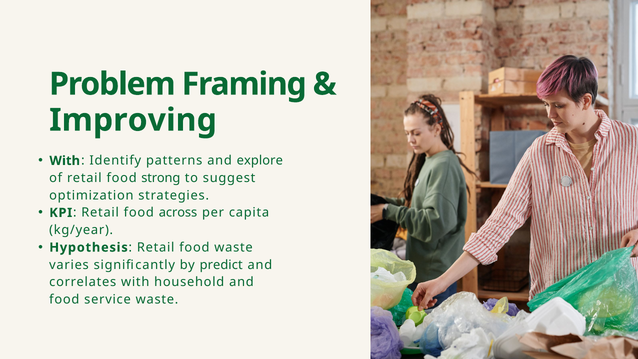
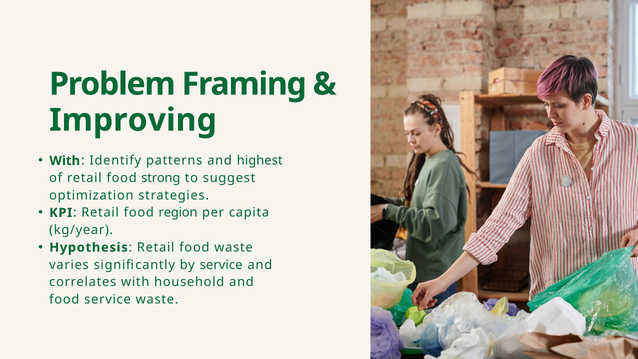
explore: explore -> highest (260, 161)
across: across -> region (178, 213)
by predict: predict -> service (221, 265)
